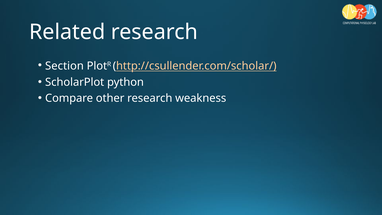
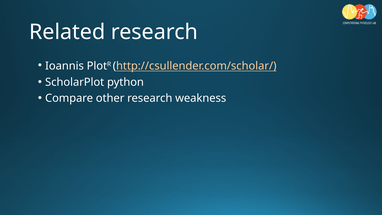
Section: Section -> Ioannis (64, 66)
